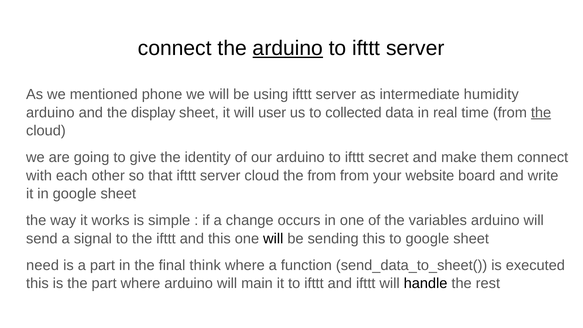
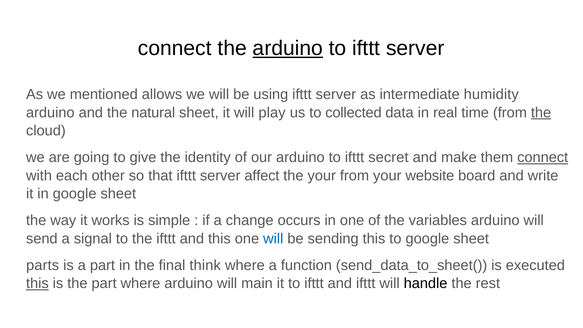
phone: phone -> allows (162, 95)
display: display -> natural (153, 113)
user: user -> play (272, 113)
connect underline: none -> present (543, 157)
server cloud: cloud -> affect (262, 176)
the from: from -> your (322, 176)
will colour: black -> blue (273, 239)
need: need -> parts (43, 265)
this underline: none -> present (37, 283)
